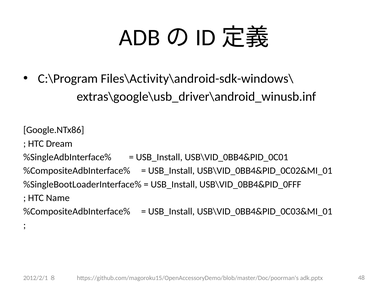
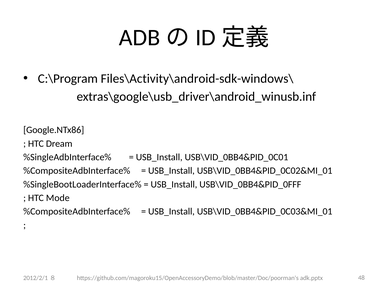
Name: Name -> Mode (58, 198)
